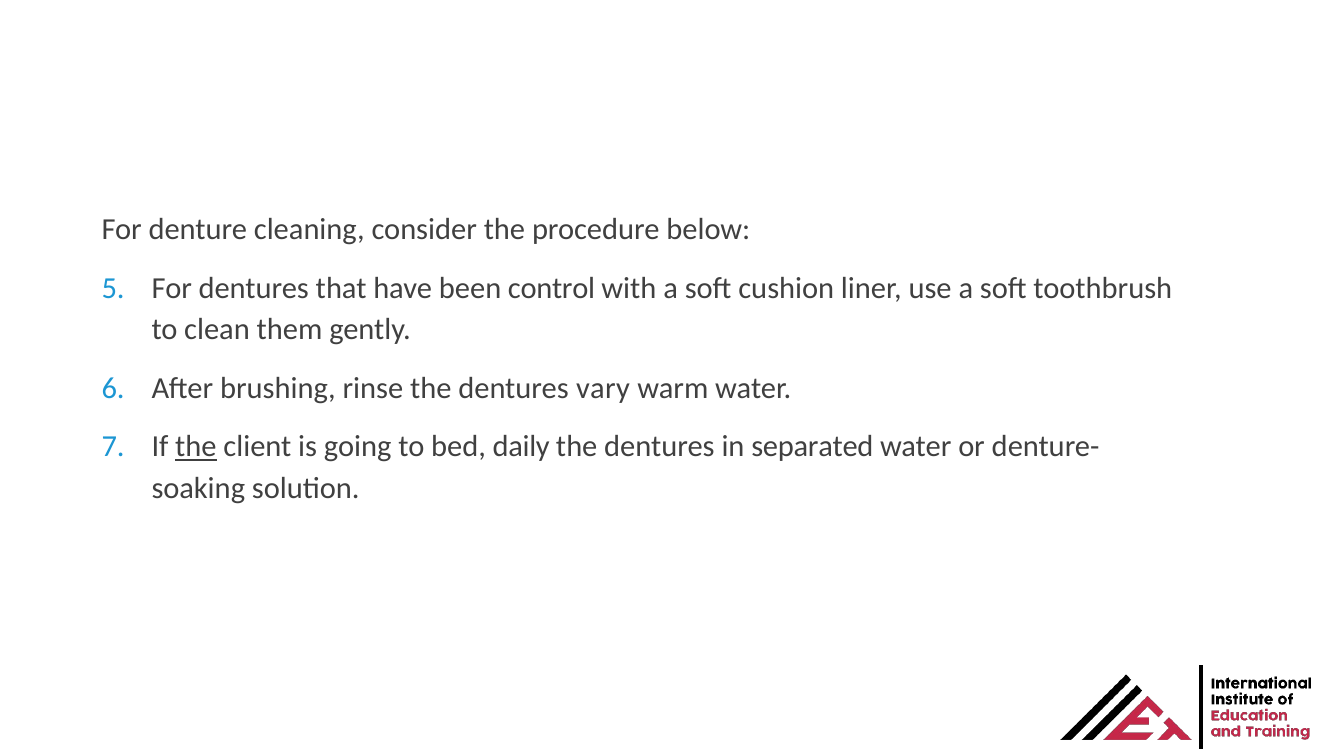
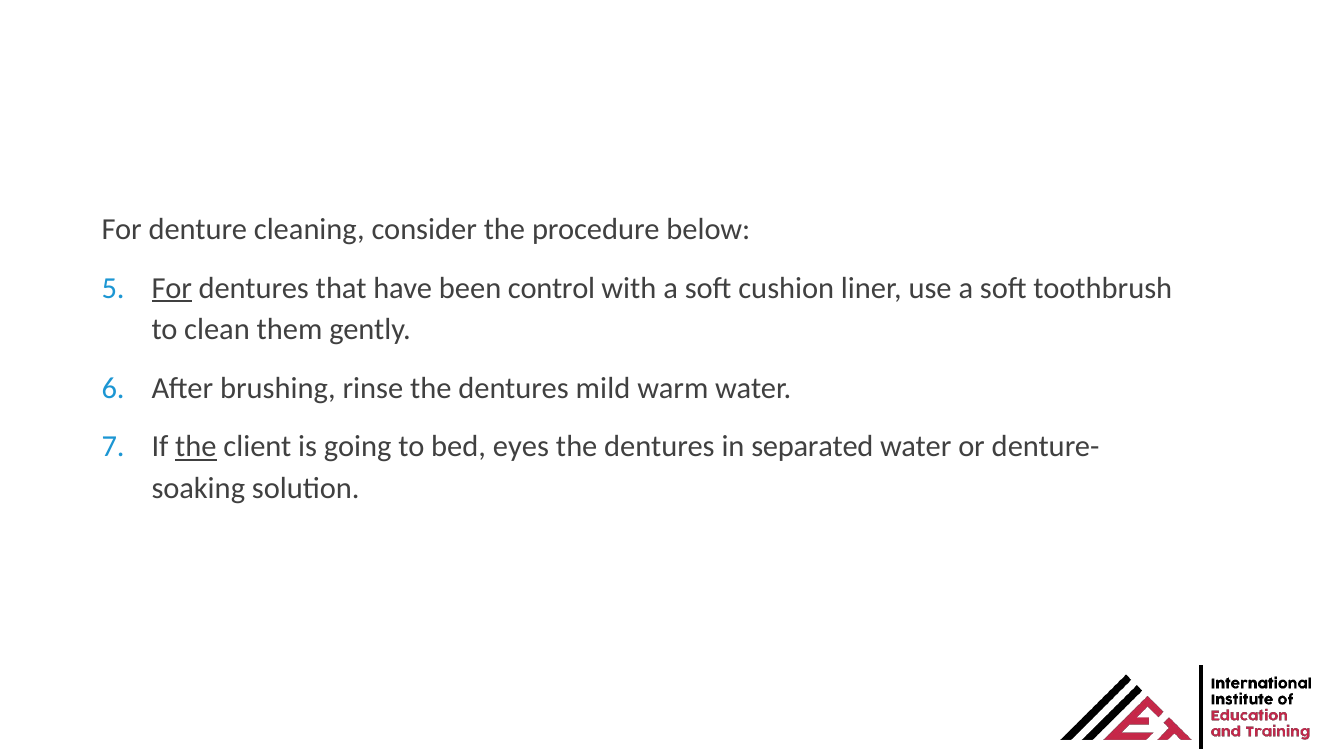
For underline: none -> present (172, 288)
vary: vary -> mild (603, 388)
daily: daily -> eyes (521, 447)
